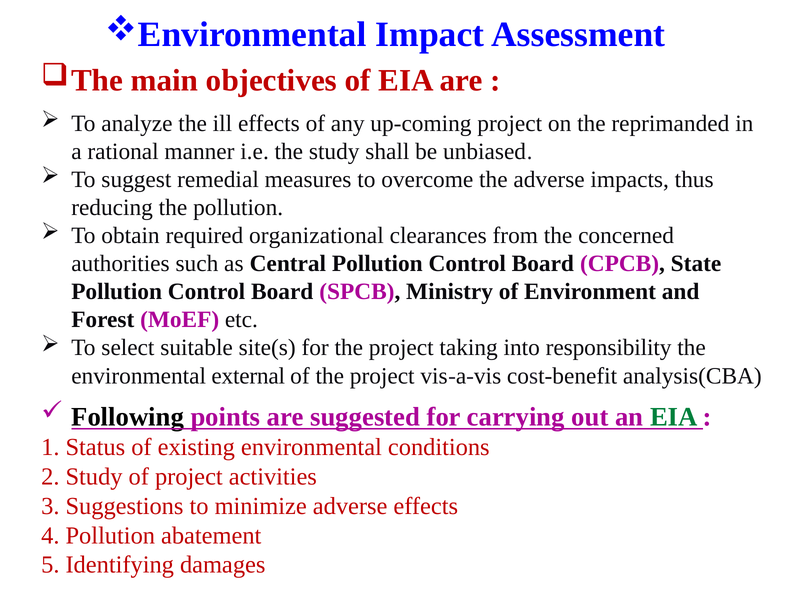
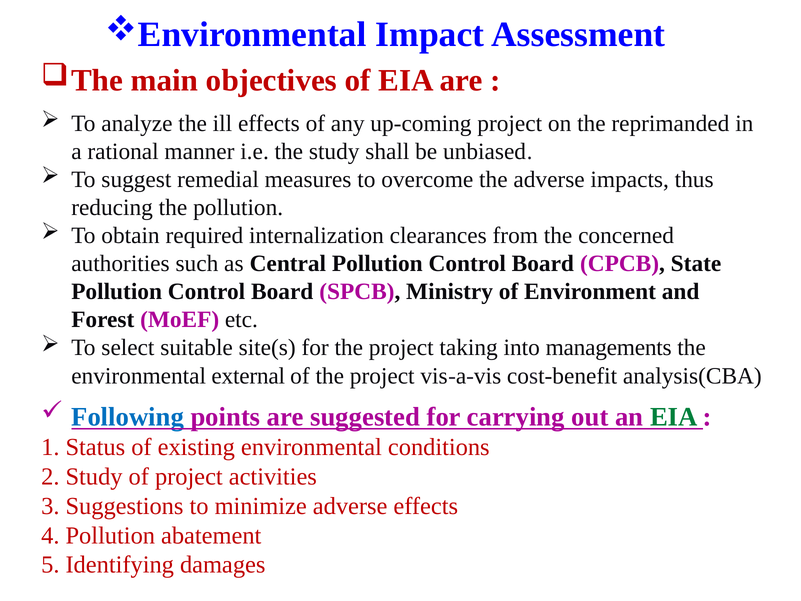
organizational: organizational -> internalization (316, 235)
responsibility: responsibility -> managements (609, 348)
Following colour: black -> blue (128, 417)
